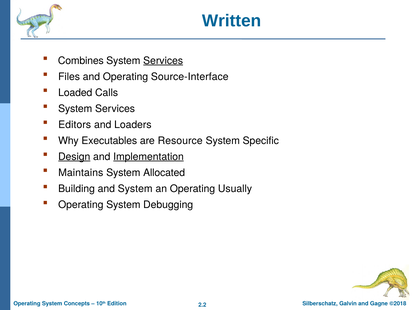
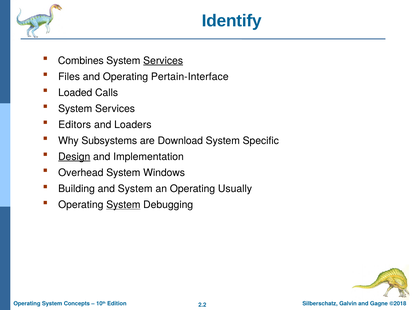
Written: Written -> Identify (232, 21)
Source-Interface: Source-Interface -> Pertain-Interface (190, 77)
Executables: Executables -> Subsystems (109, 141)
Resource: Resource -> Download (180, 141)
Implementation underline: present -> none (149, 157)
Maintains: Maintains -> Overhead (81, 173)
Allocated: Allocated -> Windows (164, 173)
System underline: none -> present (123, 205)
